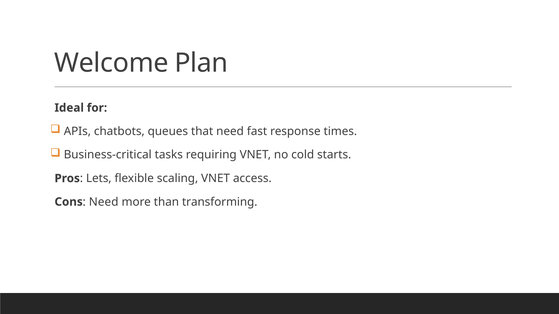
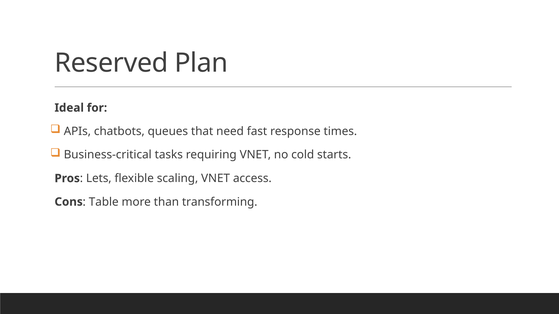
Welcome: Welcome -> Reserved (111, 63)
Need: Need -> Table (104, 202)
